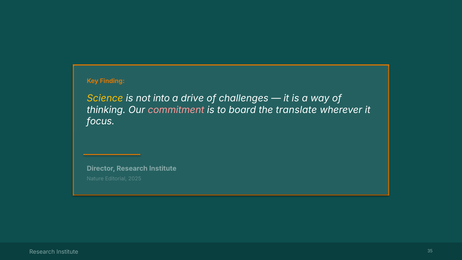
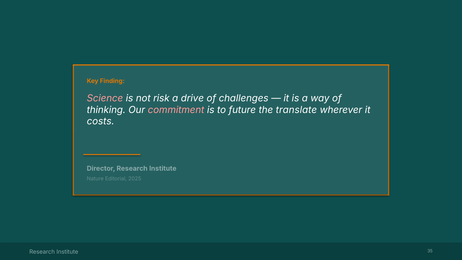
Science colour: yellow -> pink (105, 98)
into: into -> risk (161, 98)
board: board -> future (242, 110)
focus: focus -> costs (101, 121)
